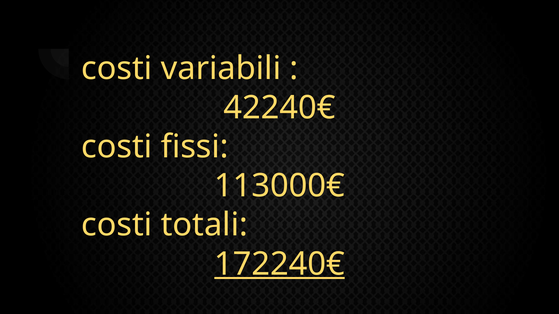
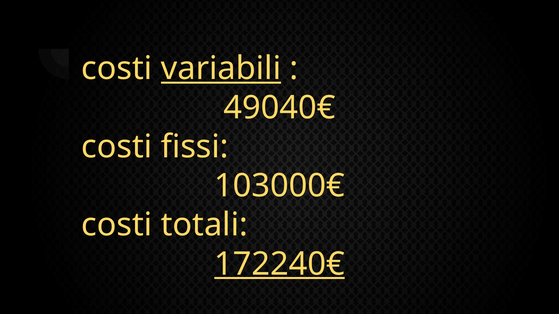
variabili underline: none -> present (221, 69)
42240€: 42240€ -> 49040€ (280, 108)
113000€: 113000€ -> 103000€ (280, 186)
